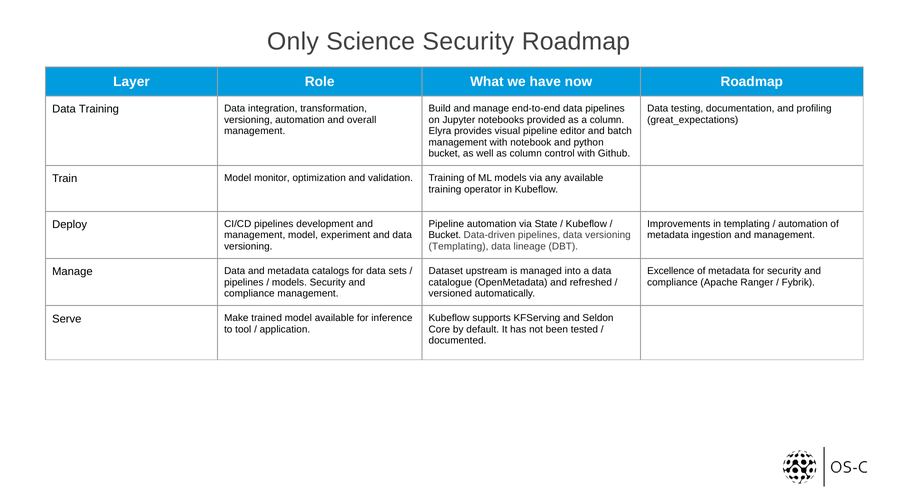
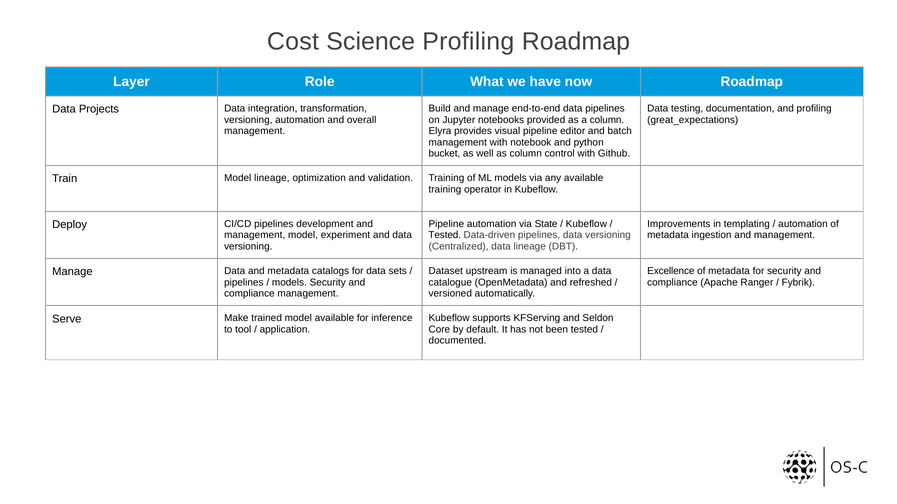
Only: Only -> Cost (293, 41)
Science Security: Security -> Profiling (468, 41)
Data Training: Training -> Projects (99, 109)
Model monitor: monitor -> lineage (272, 178)
Bucket: Bucket -> Tested (445, 235)
Templating: Templating -> Centralized (459, 247)
